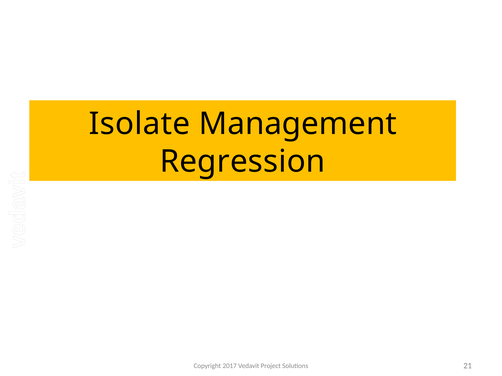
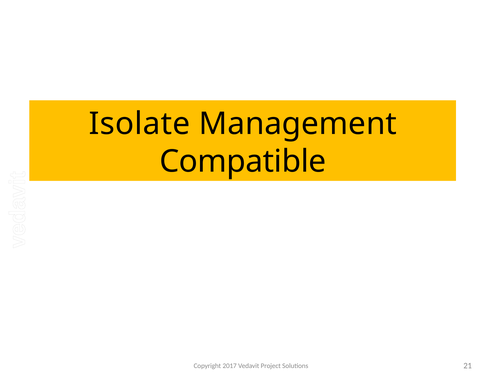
Regression: Regression -> Compatible (243, 162)
